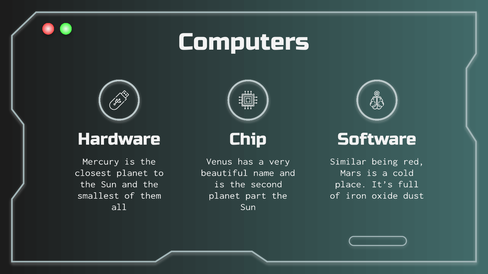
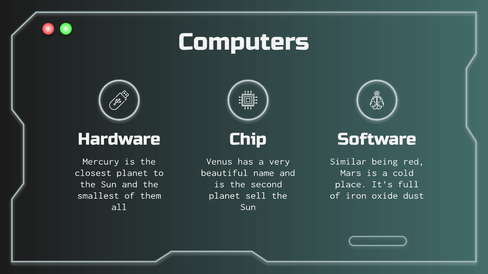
part: part -> sell (256, 196)
